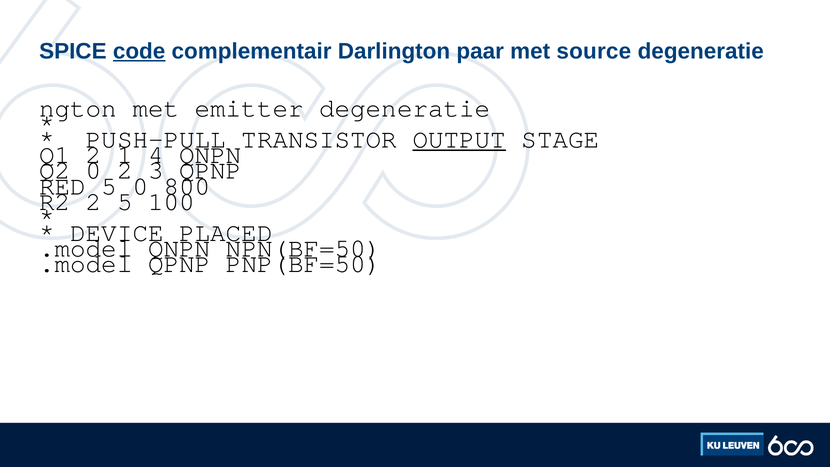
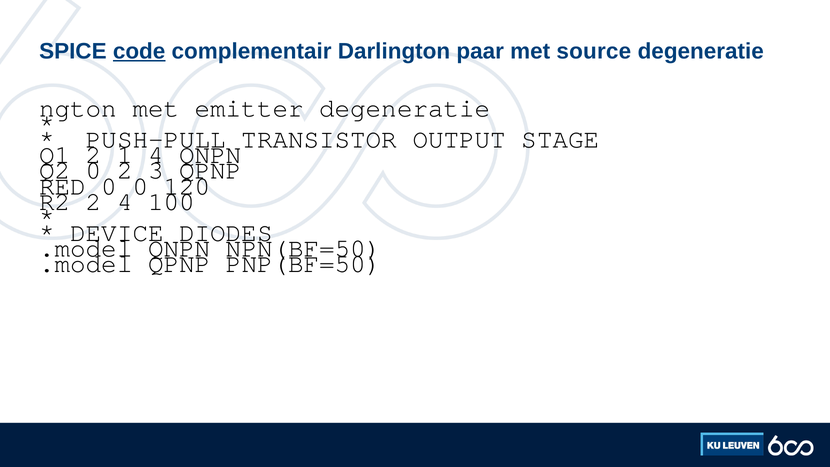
OUTPUT underline: present -> none (459, 139)
5: 5 -> 0 (109, 186)
800: 800 -> 120 (187, 186)
2 5: 5 -> 4 (125, 201)
PLACED: PLACED -> DIODES (226, 233)
